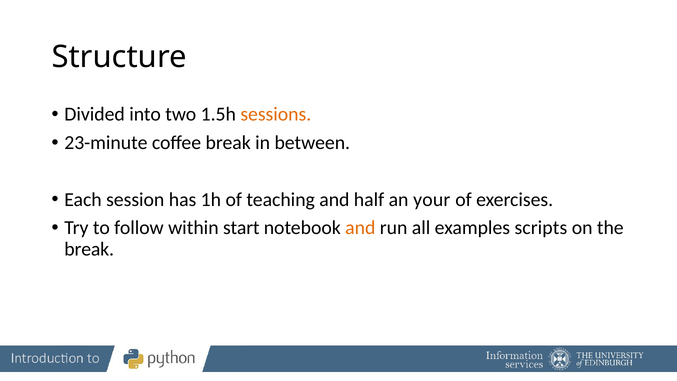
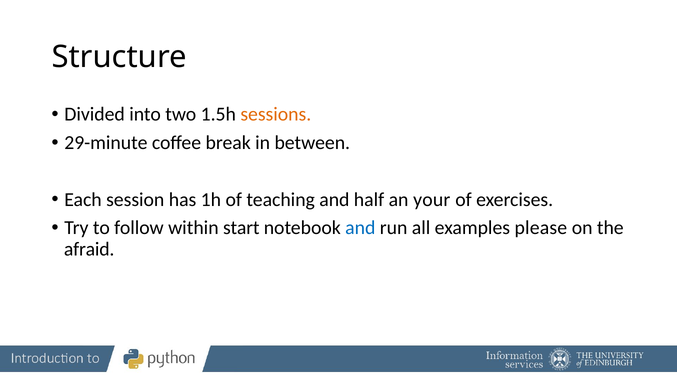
23-minute: 23-minute -> 29-minute (106, 143)
and colour: orange -> blue (360, 228)
scripts: scripts -> please (541, 228)
break: break -> afraid (89, 249)
